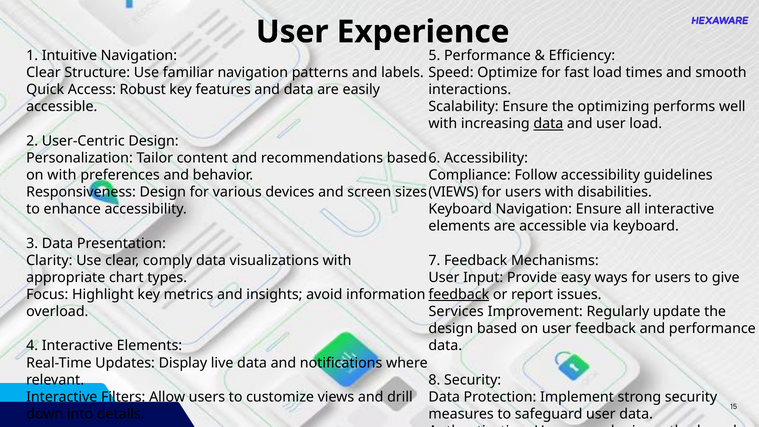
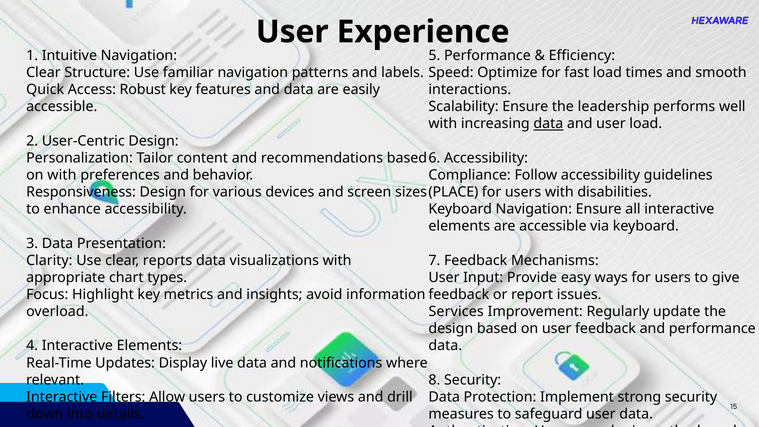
optimizing: optimizing -> leadership (613, 107)
VIEWS: VIEWS -> PLACE (453, 192)
comply: comply -> reports (168, 260)
feedback underline: present -> none (459, 294)
